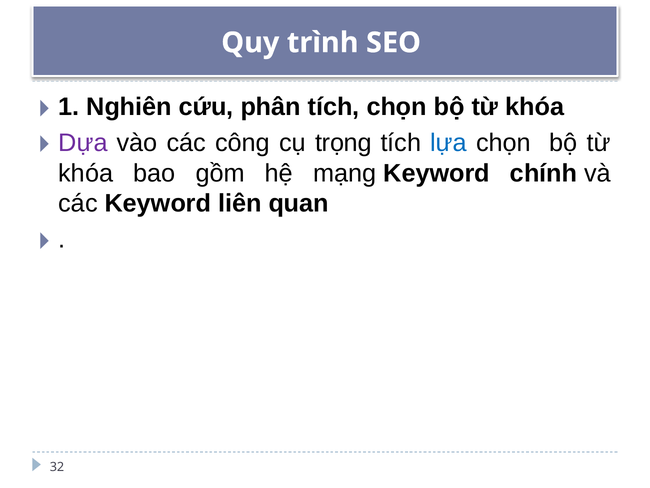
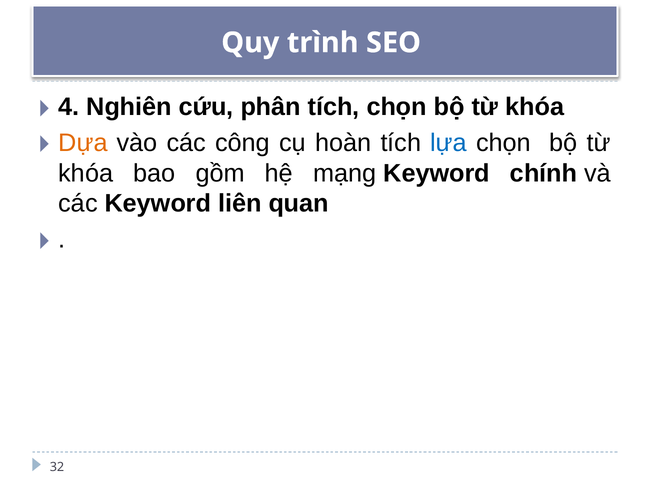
1: 1 -> 4 (69, 107)
Dựa colour: purple -> orange (83, 143)
trọng: trọng -> hoàn (343, 143)
